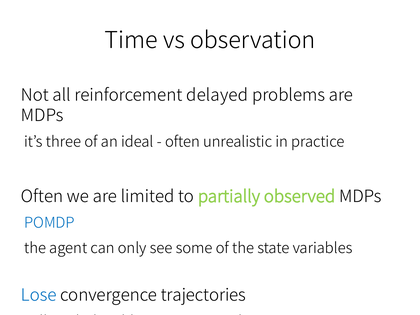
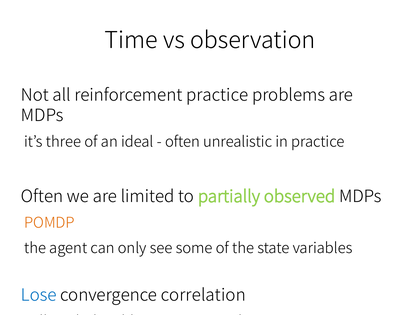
reinforcement delayed: delayed -> practice (217, 95)
POMDP colour: blue -> orange (49, 223)
trajectories: trajectories -> correlation (203, 295)
